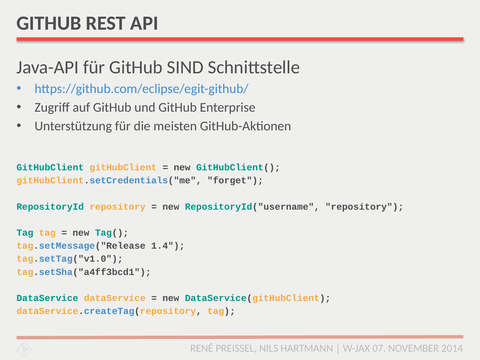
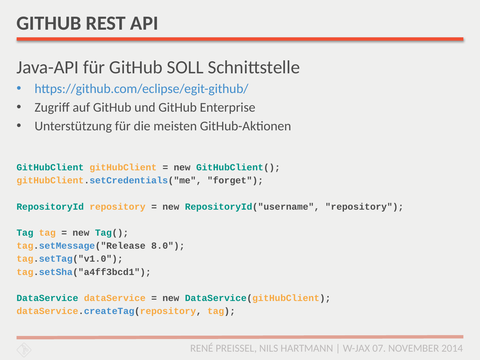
SIND: SIND -> SOLL (185, 67)
1.4: 1.4 -> 8.0 (168, 246)
